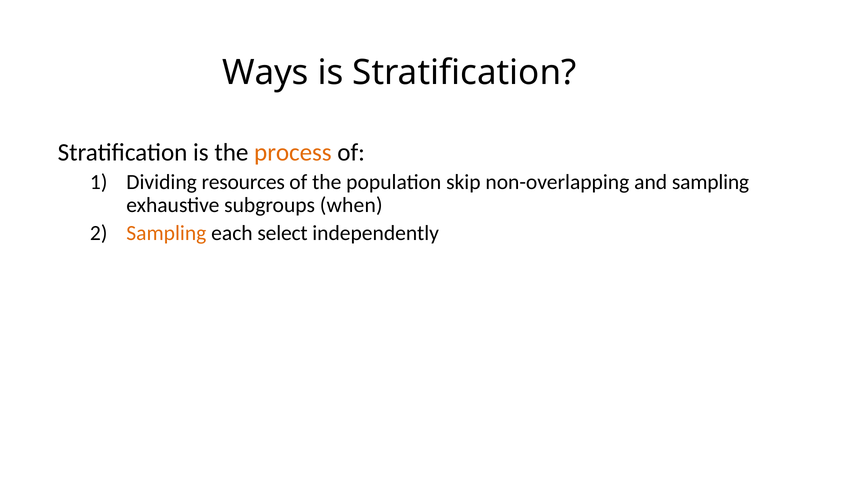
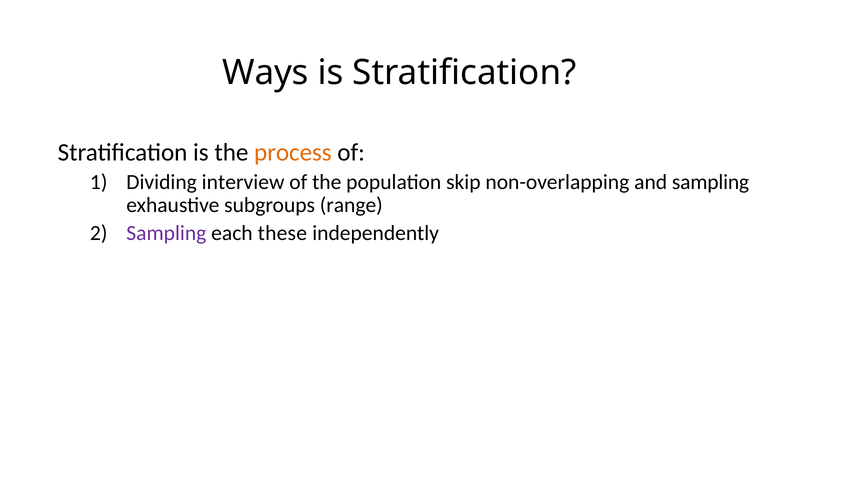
resources: resources -> interview (243, 182)
when: when -> range (351, 205)
Sampling colour: orange -> purple (166, 233)
select: select -> these (282, 233)
